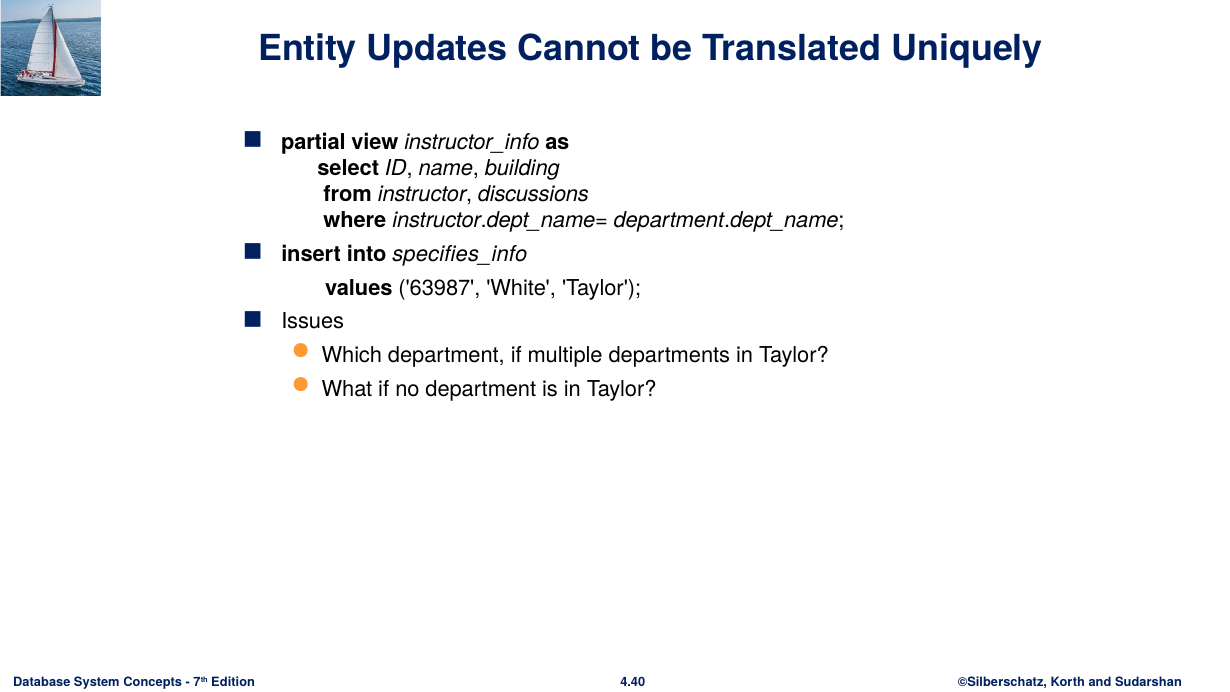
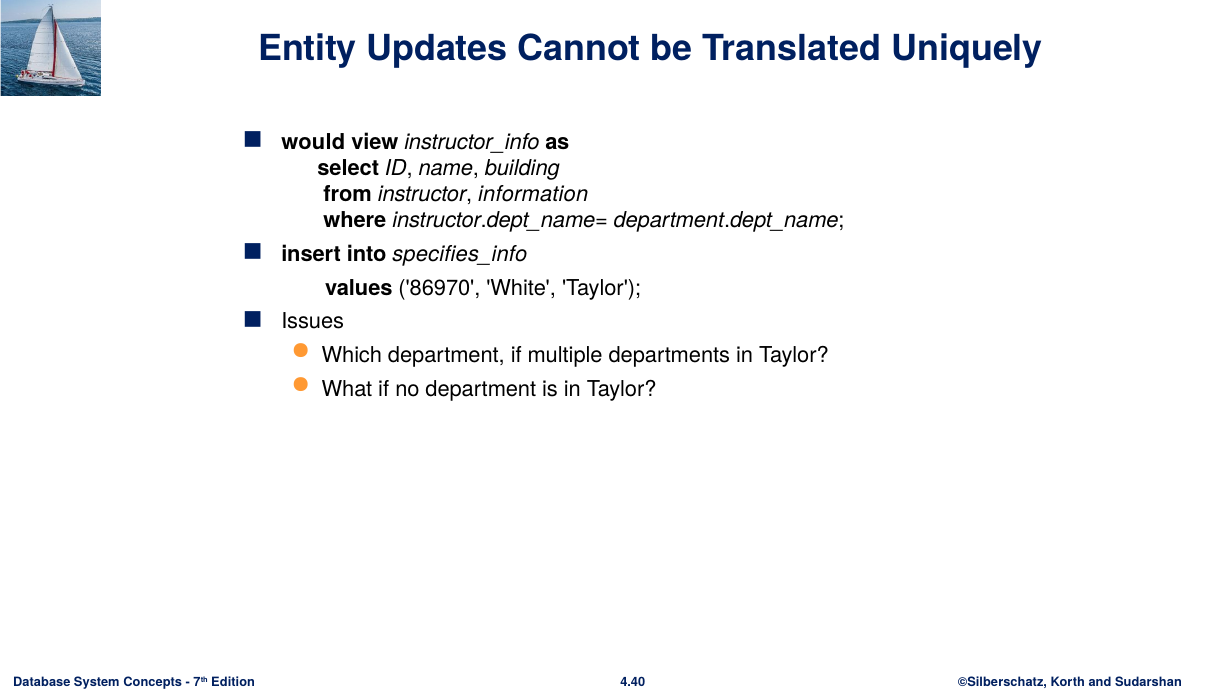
partial: partial -> would (313, 142)
discussions: discussions -> information (533, 194)
63987: 63987 -> 86970 (439, 288)
